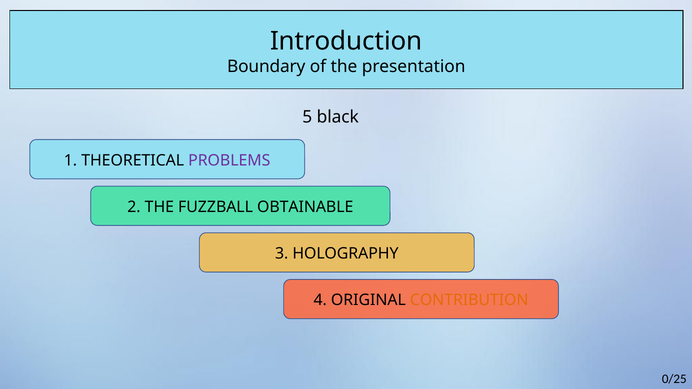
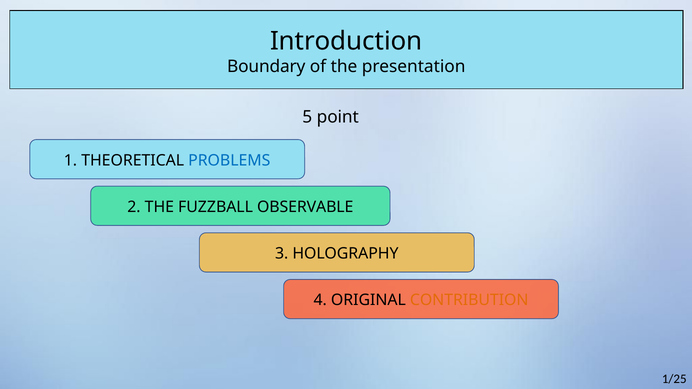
black: black -> point (338, 117)
PROBLEMS colour: purple -> blue (229, 160)
OBTAINABLE: OBTAINABLE -> OBSERVABLE (305, 207)
0/25: 0/25 -> 1/25 (674, 379)
